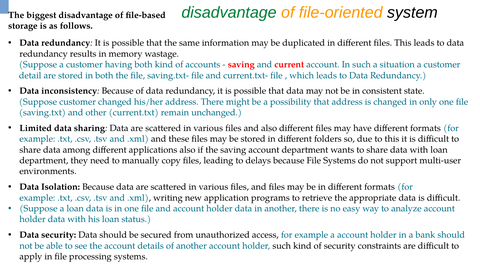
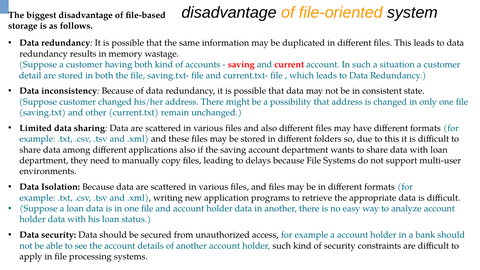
disadvantage colour: green -> black (229, 12)
